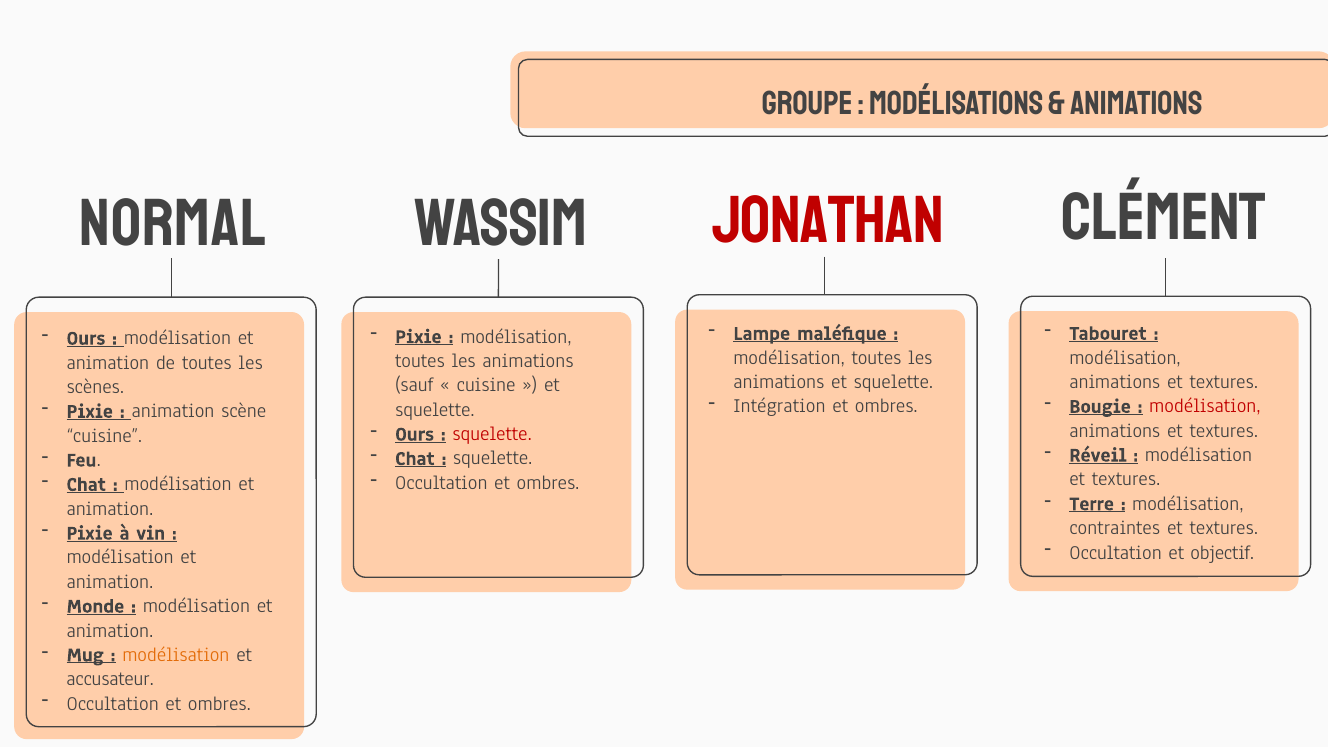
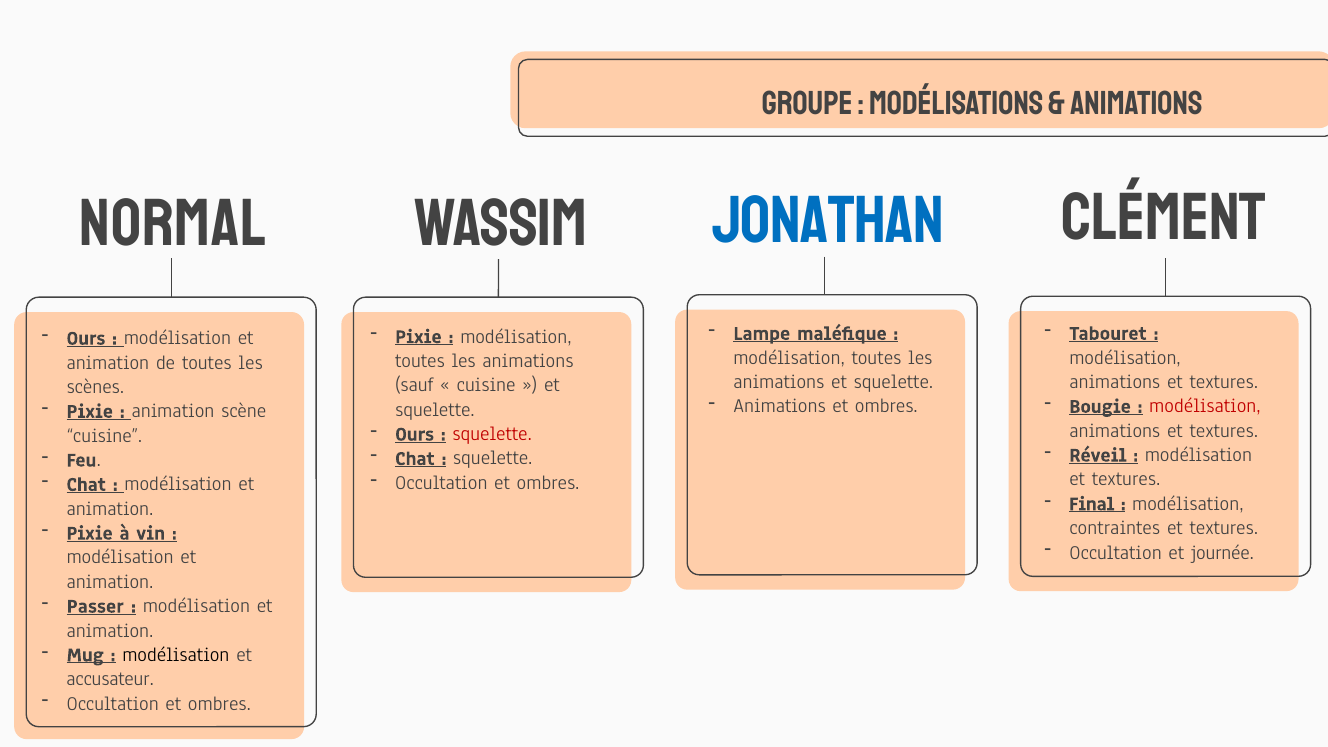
JONATHAN colour: red -> blue (828, 221)
Intégration: Intégration -> Animations (780, 406)
Terre: Terre -> Final (1092, 504)
objectif: objectif -> journée (1222, 552)
Monde: Monde -> Passer (95, 606)
modélisation colour: orange -> black (176, 655)
